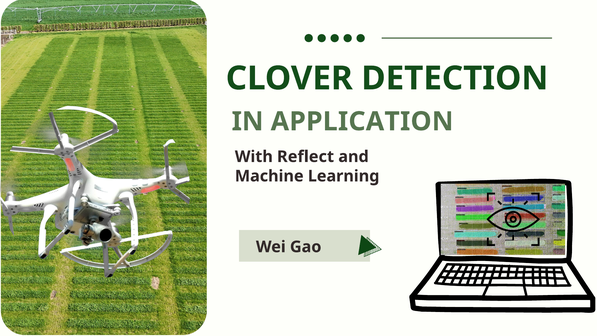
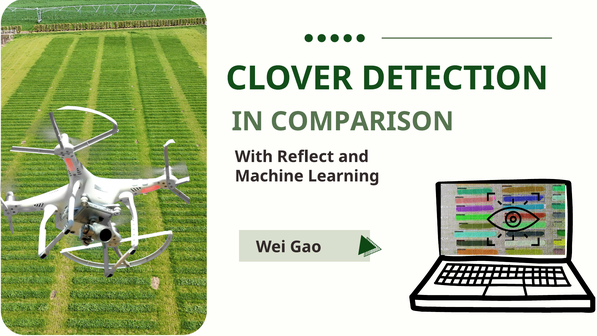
APPLICATION: APPLICATION -> COMPARISON (362, 121)
